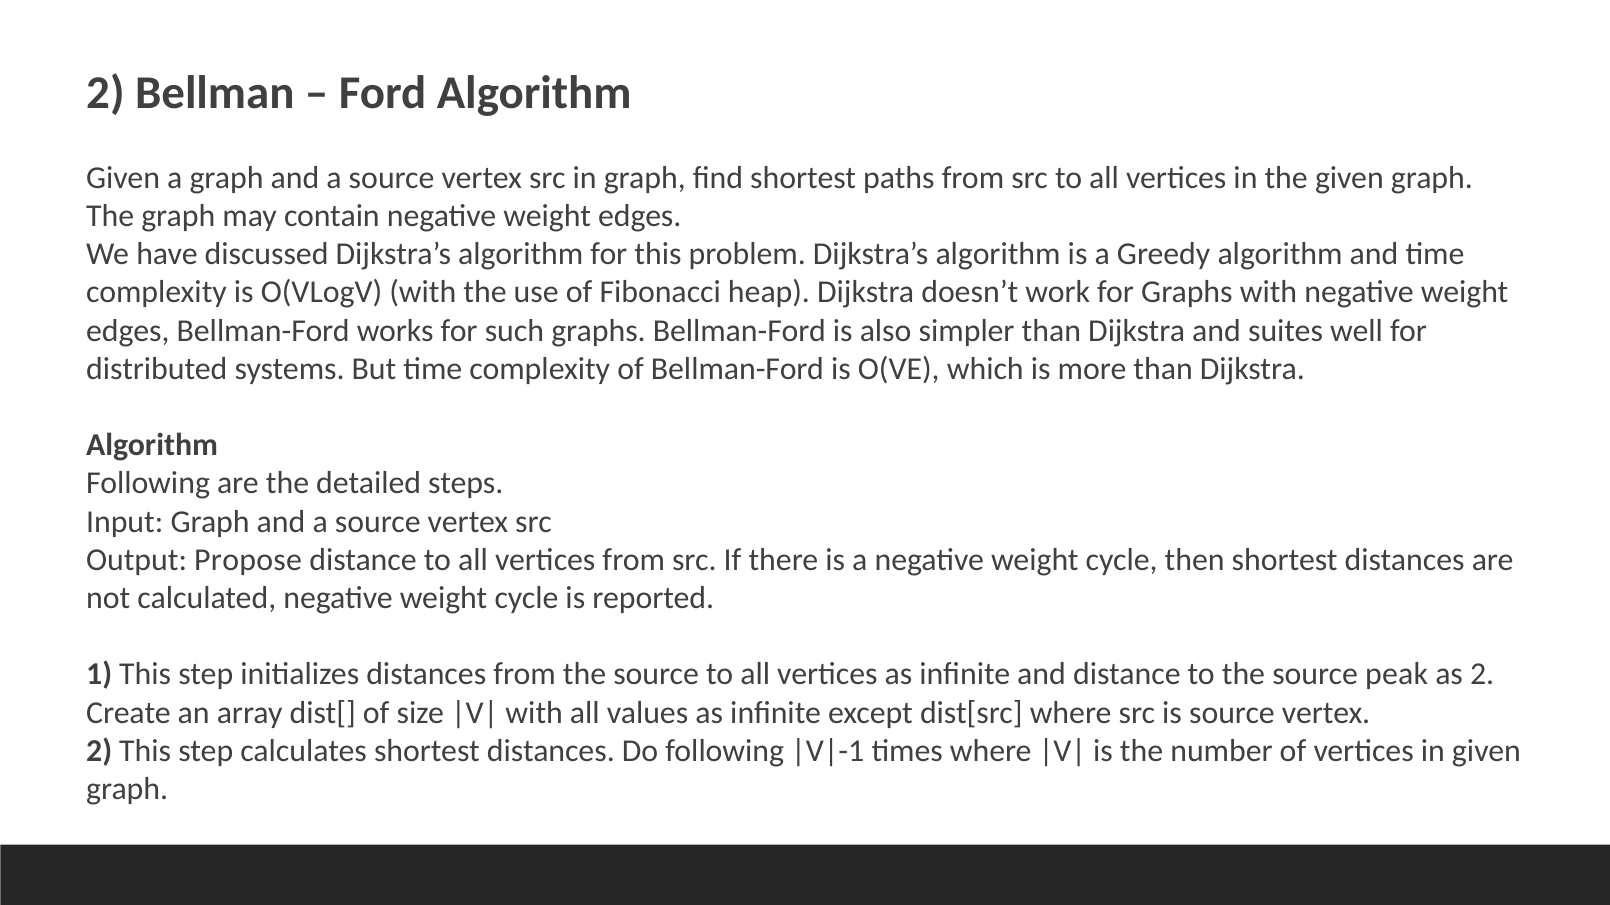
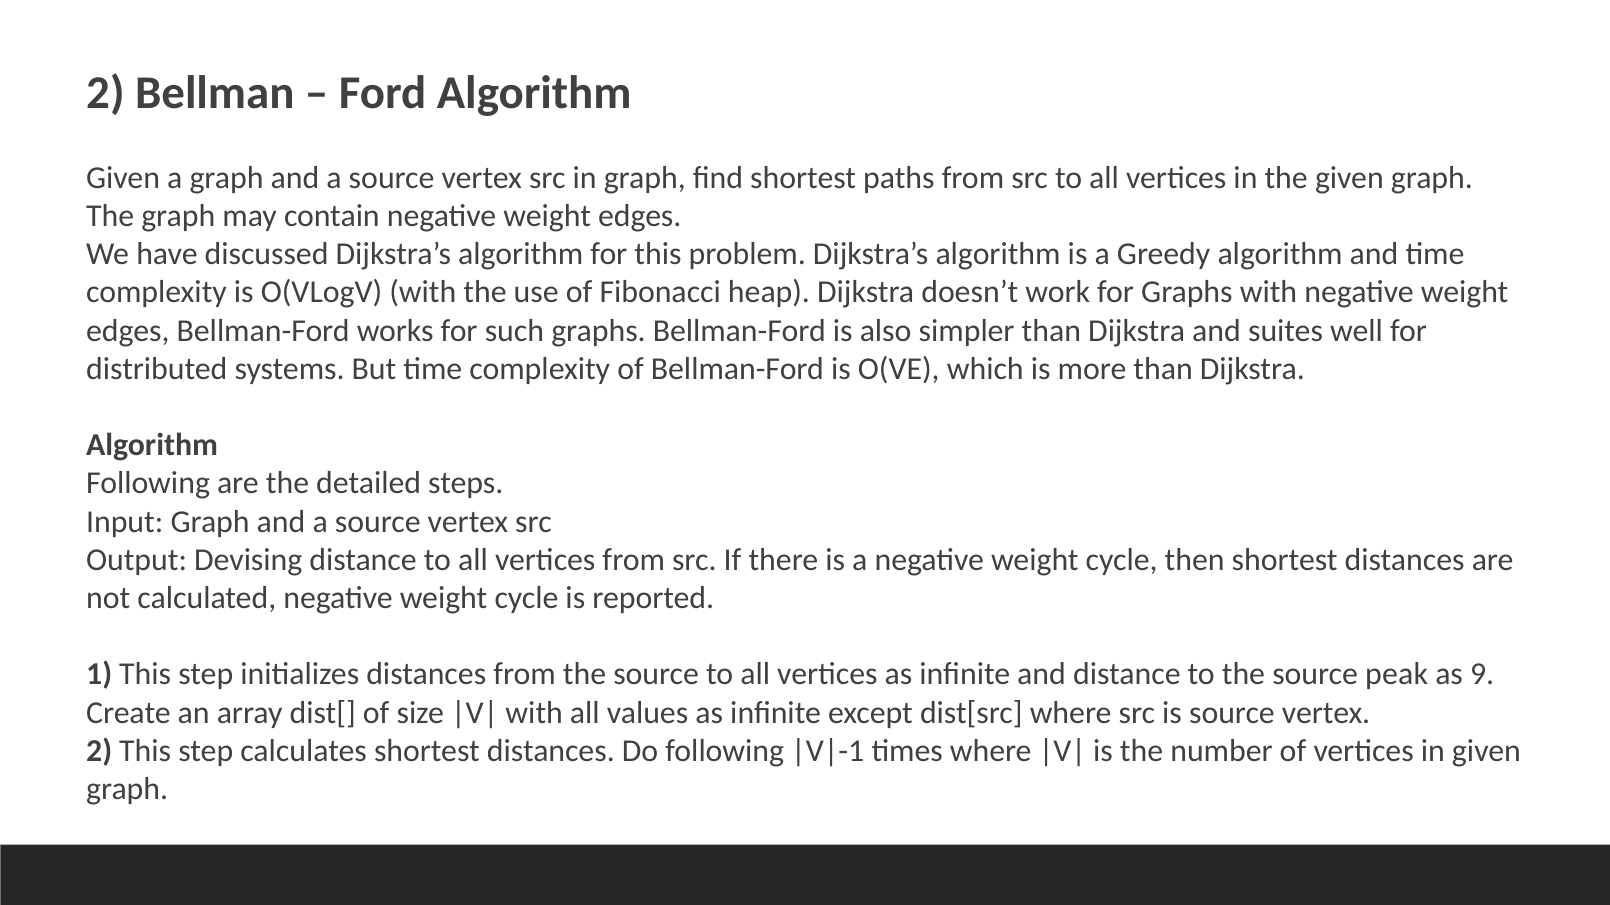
Propose: Propose -> Devising (248, 560)
as 2: 2 -> 9 (1482, 675)
